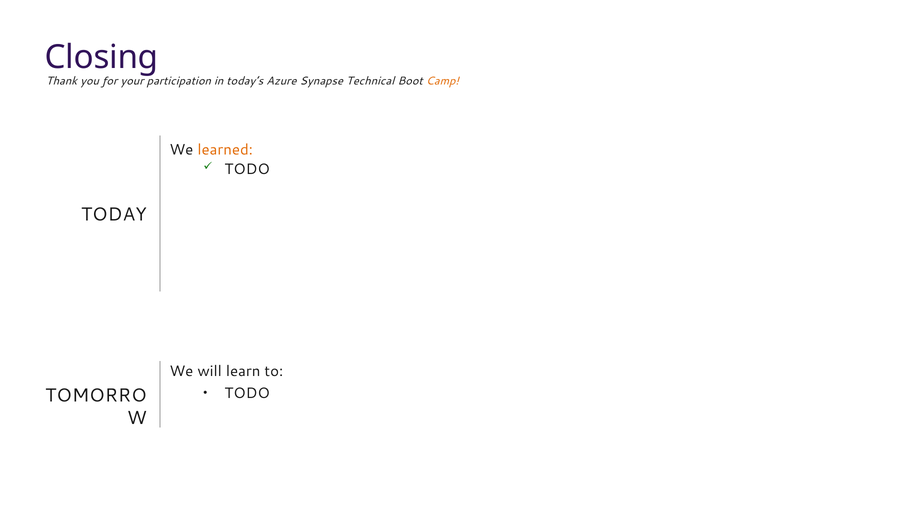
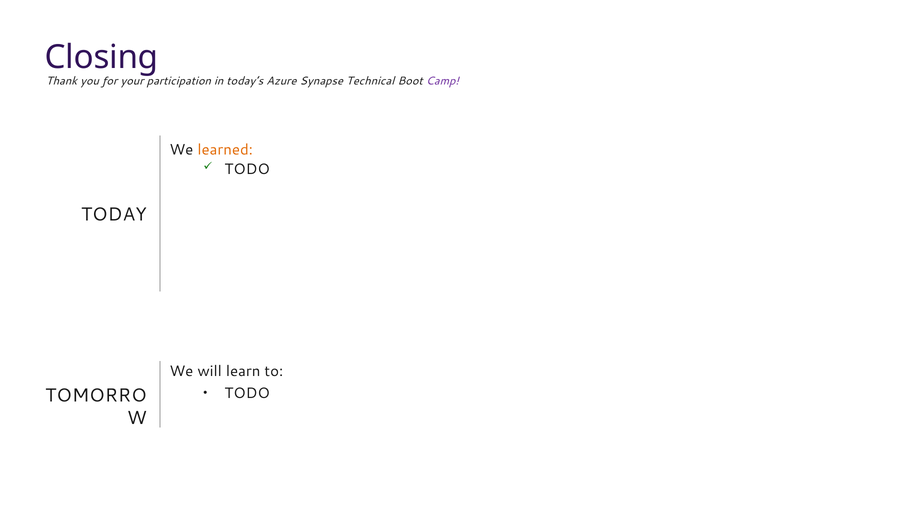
Camp colour: orange -> purple (442, 81)
